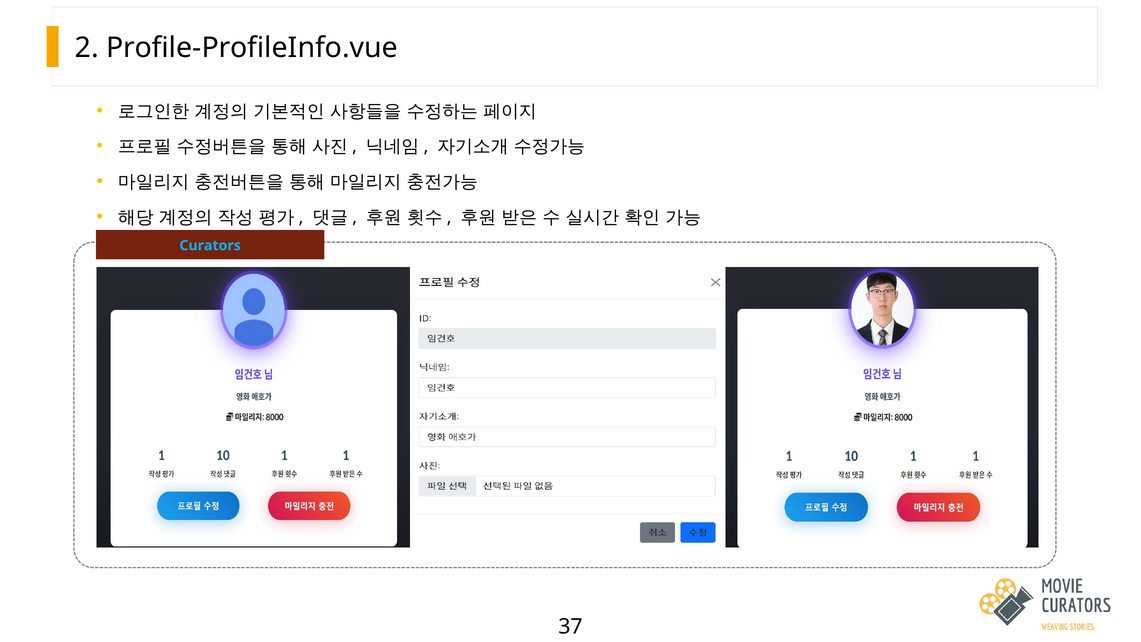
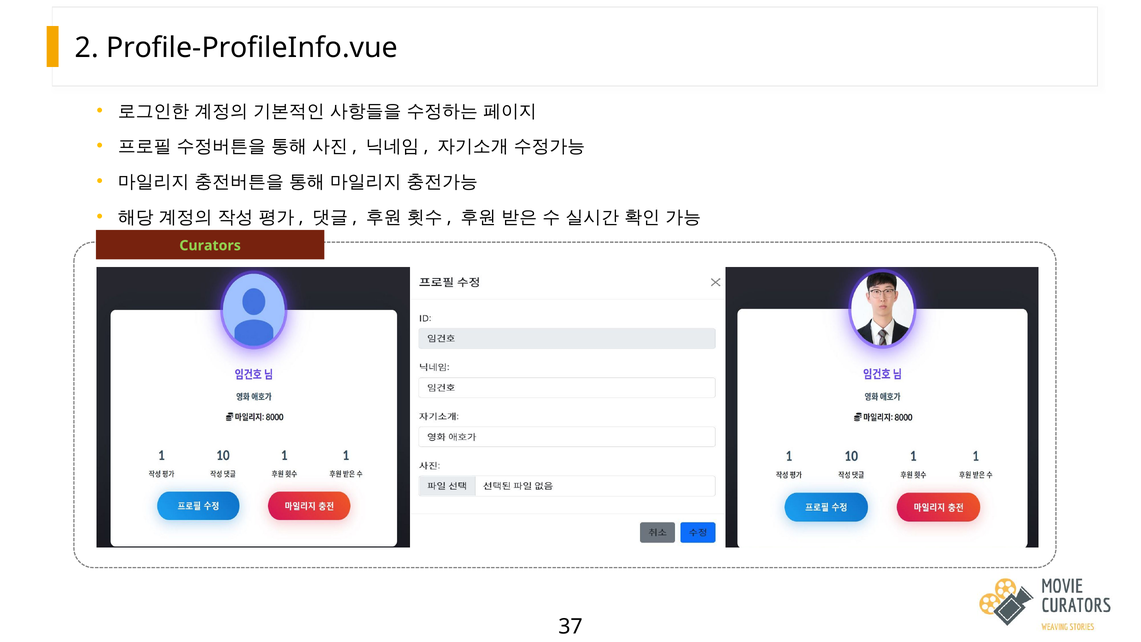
Curators colour: light blue -> light green (210, 245)
